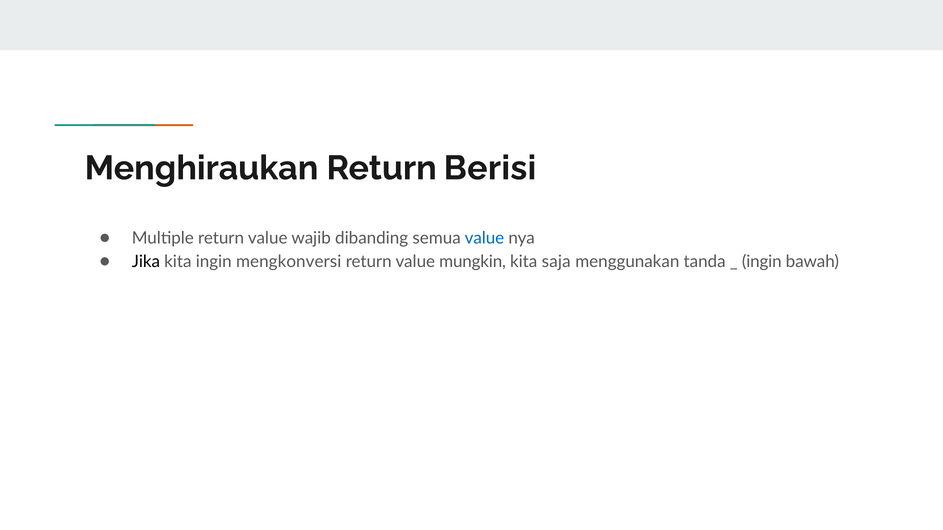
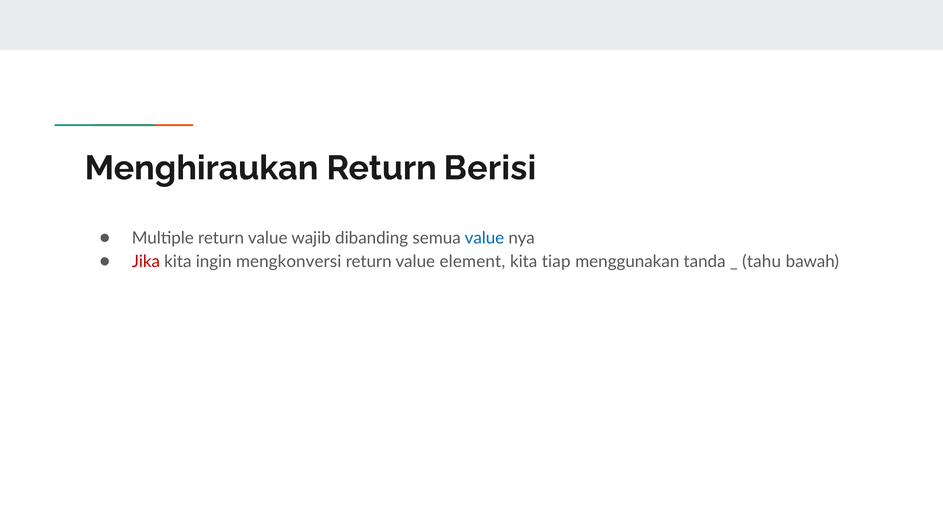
Jika colour: black -> red (146, 262)
mungkin: mungkin -> element (472, 262)
saja: saja -> tiap (556, 262)
ingin: ingin -> tahu (762, 262)
